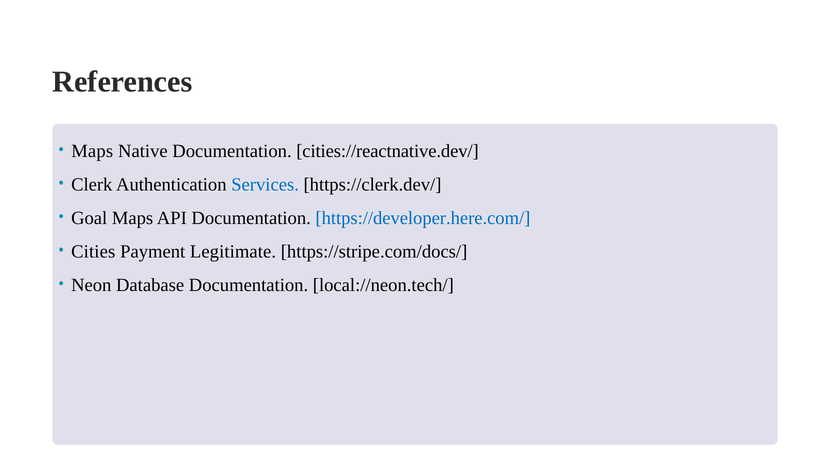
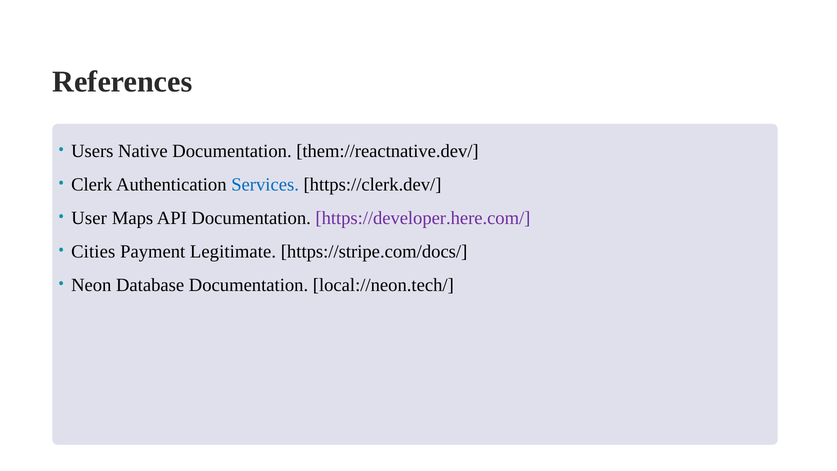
Maps: Maps -> Users (92, 151)
cities://reactnative.dev/: cities://reactnative.dev/ -> them://reactnative.dev/ (387, 151)
Goal: Goal -> User (89, 218)
https://developer.here.com/ colour: blue -> purple (423, 218)
